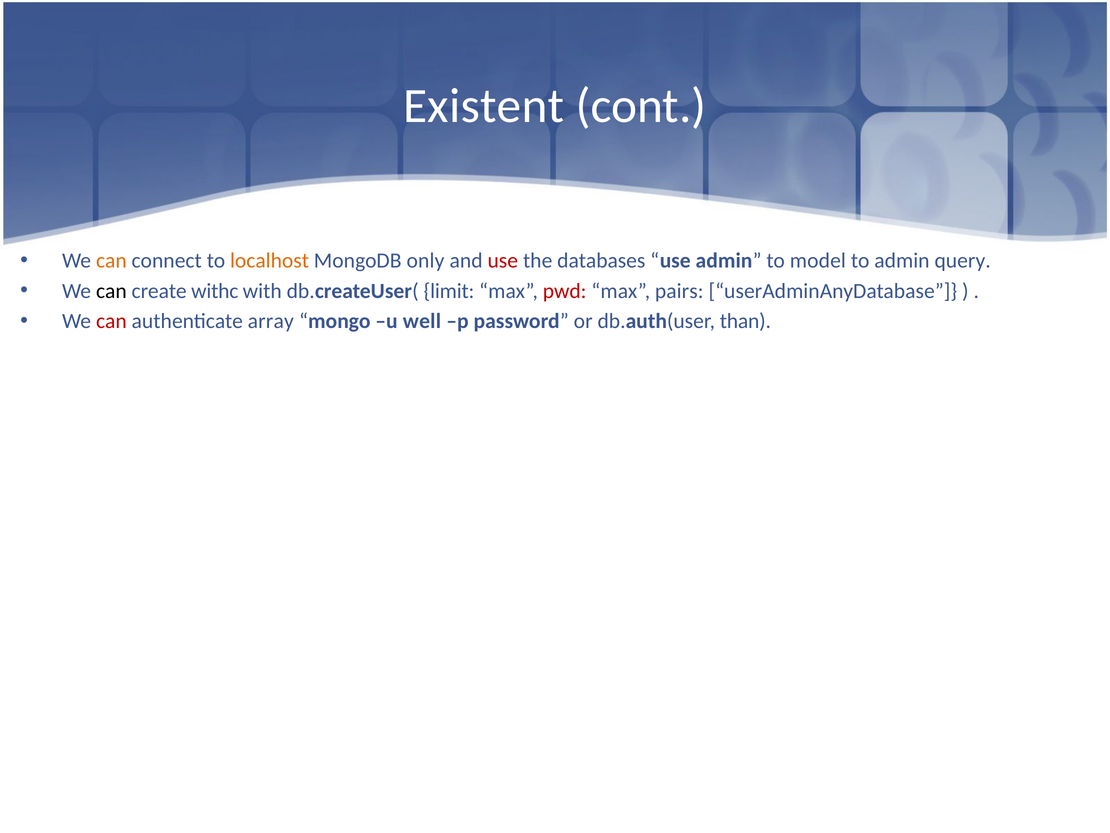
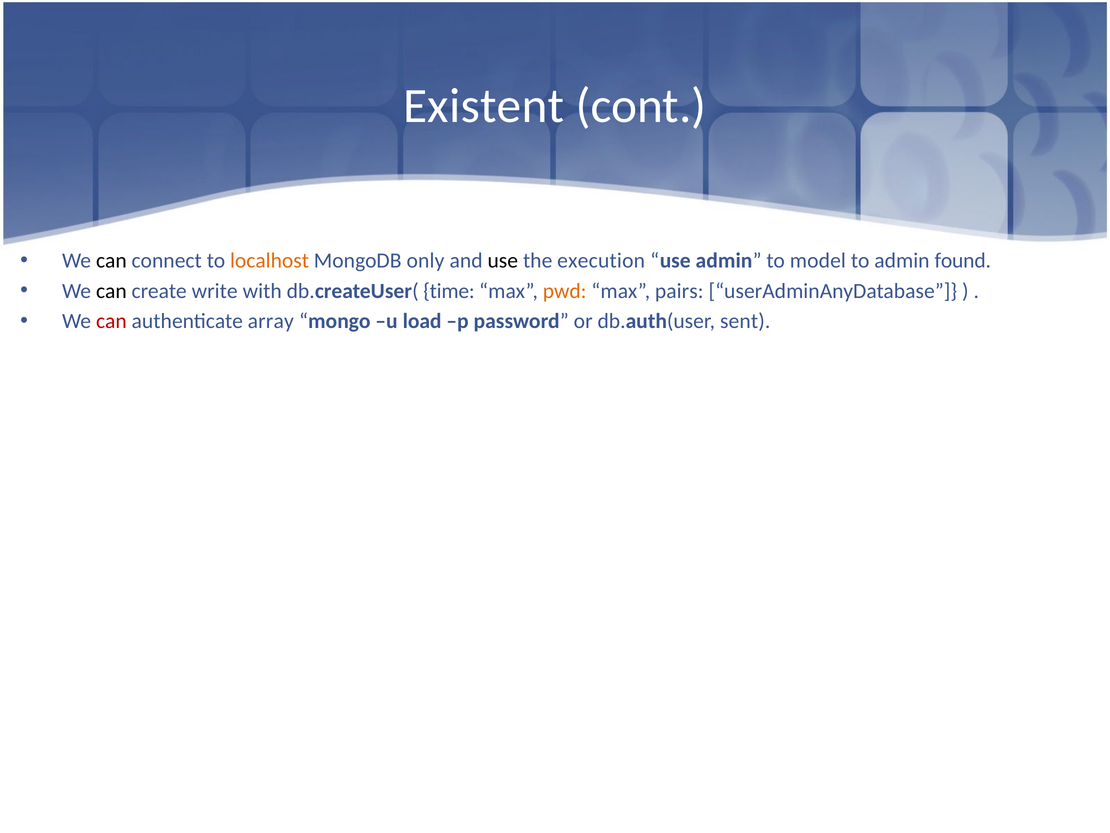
can colour: orange -> black (111, 261)
use colour: red -> black (503, 261)
databases: databases -> execution (601, 261)
query: query -> found (963, 261)
withc: withc -> write (215, 291)
limit: limit -> time (449, 291)
pwd colour: red -> orange (565, 291)
well: well -> load (422, 321)
than: than -> sent (745, 321)
